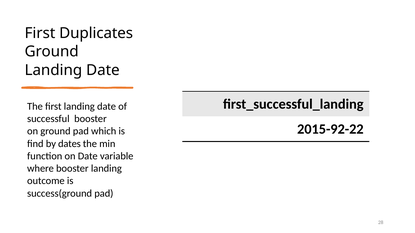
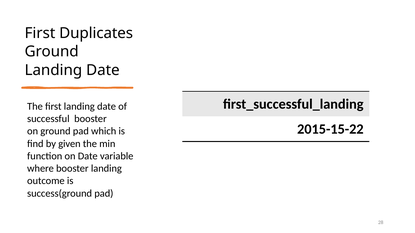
2015-92-22: 2015-92-22 -> 2015-15-22 (330, 129)
dates: dates -> given (69, 144)
